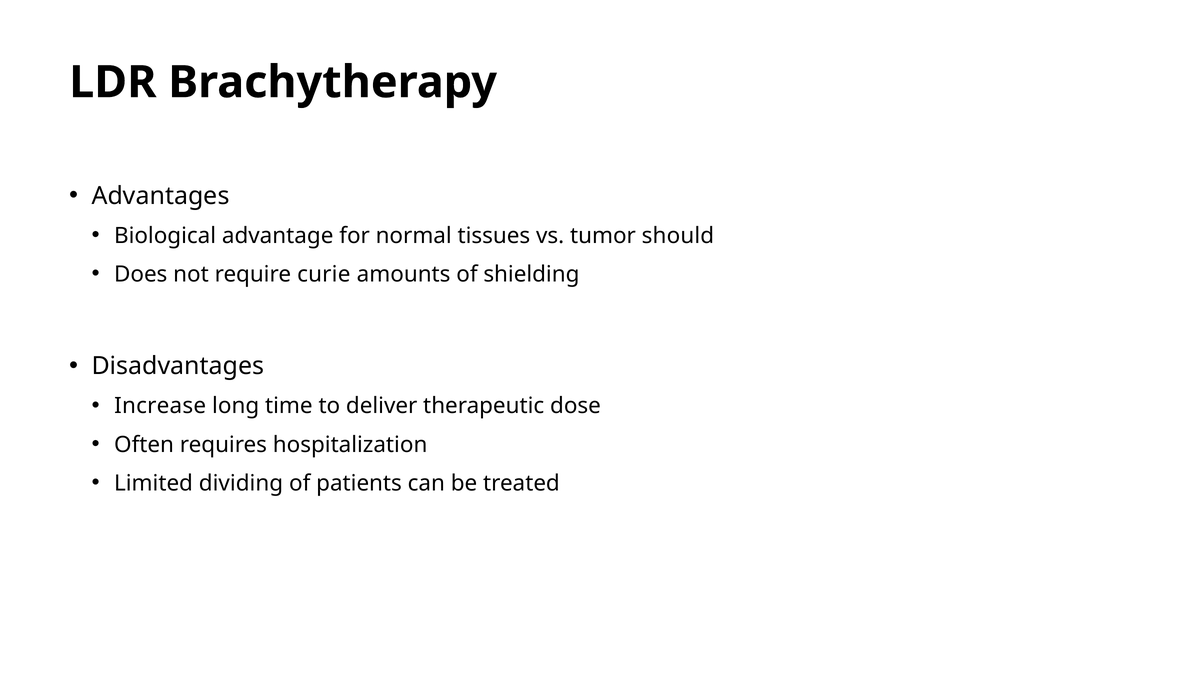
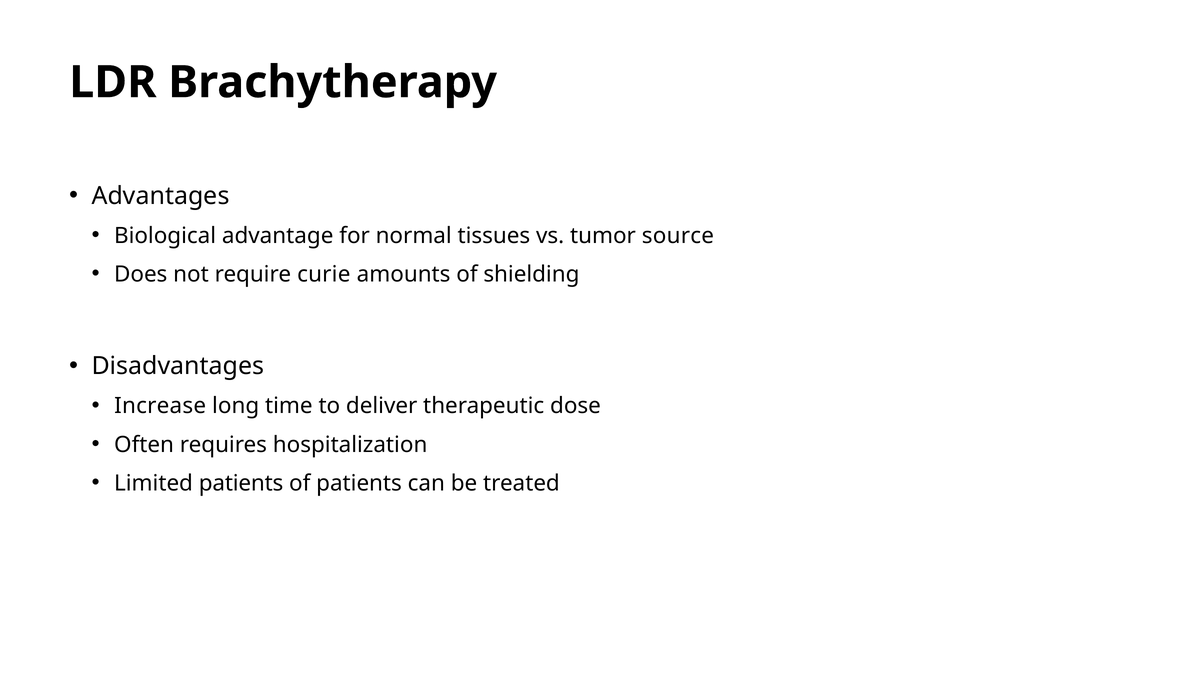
should: should -> source (678, 236)
Limited dividing: dividing -> patients (241, 483)
